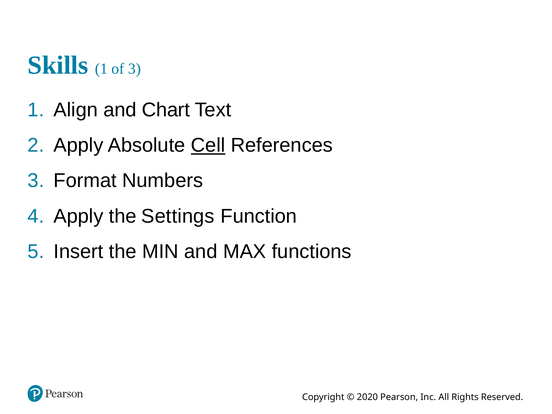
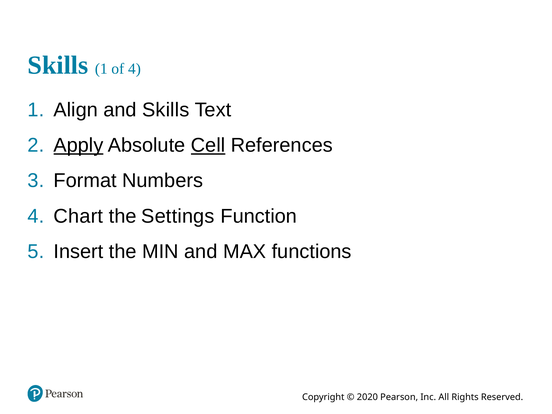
of 3: 3 -> 4 (134, 69)
and Chart: Chart -> Skills (166, 110)
Apply underline: none -> present (78, 145)
Apply: Apply -> Chart (78, 216)
